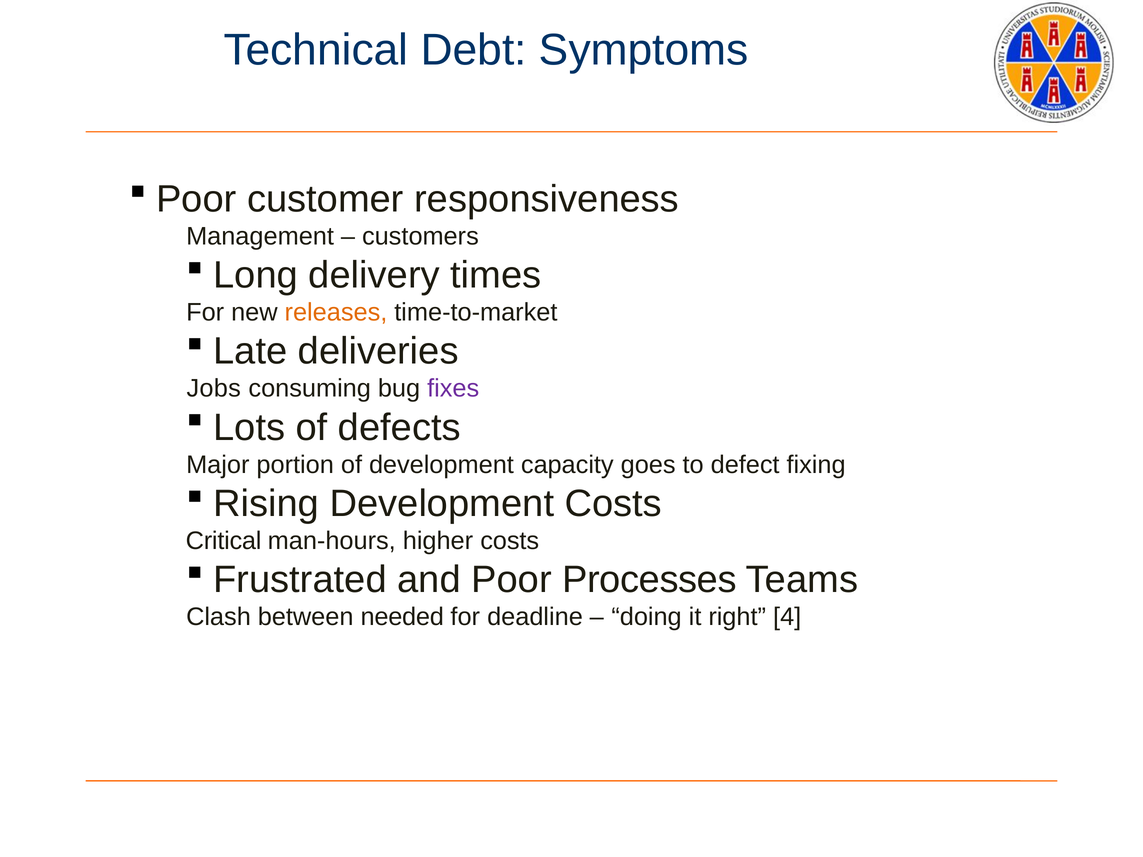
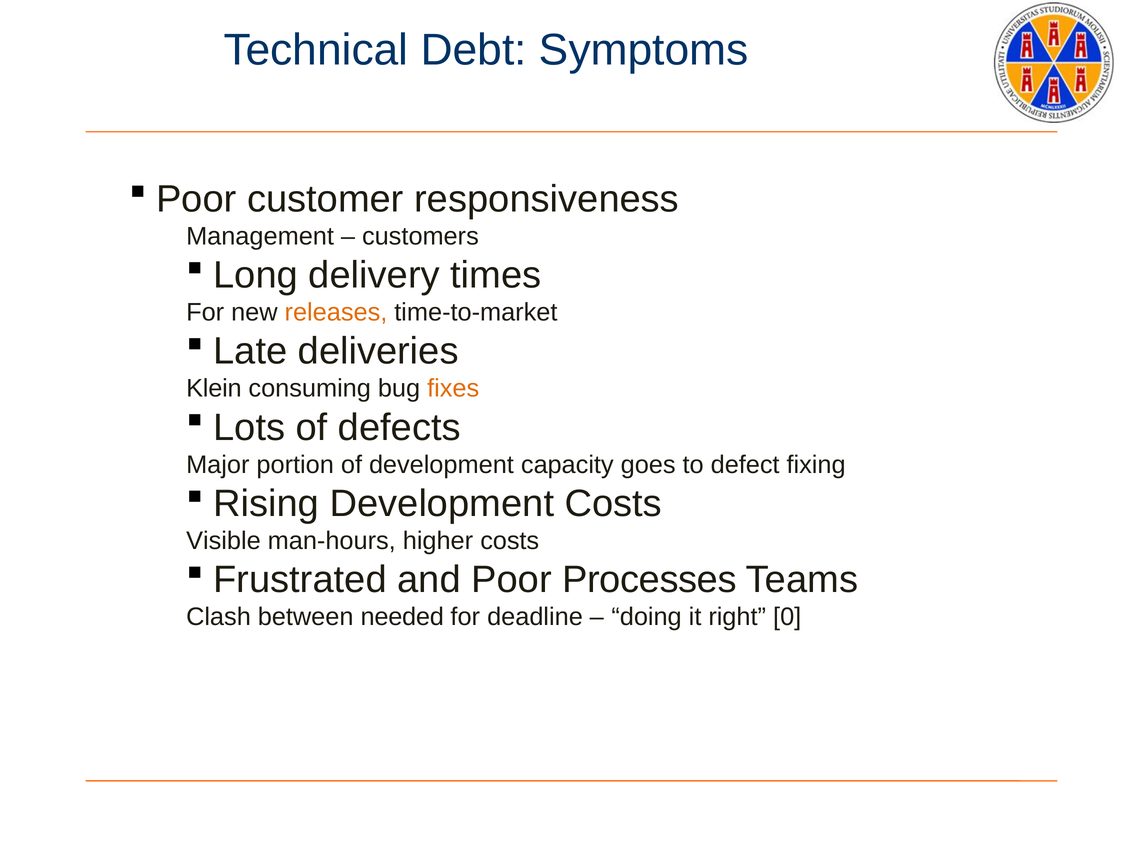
Jobs: Jobs -> Klein (214, 389)
fixes colour: purple -> orange (453, 389)
Critical: Critical -> Visible (223, 541)
4: 4 -> 0 (787, 617)
